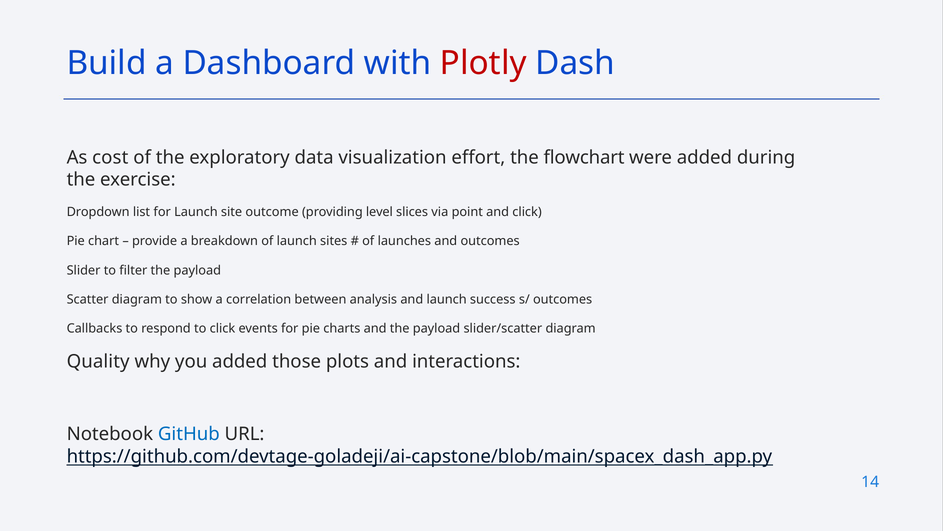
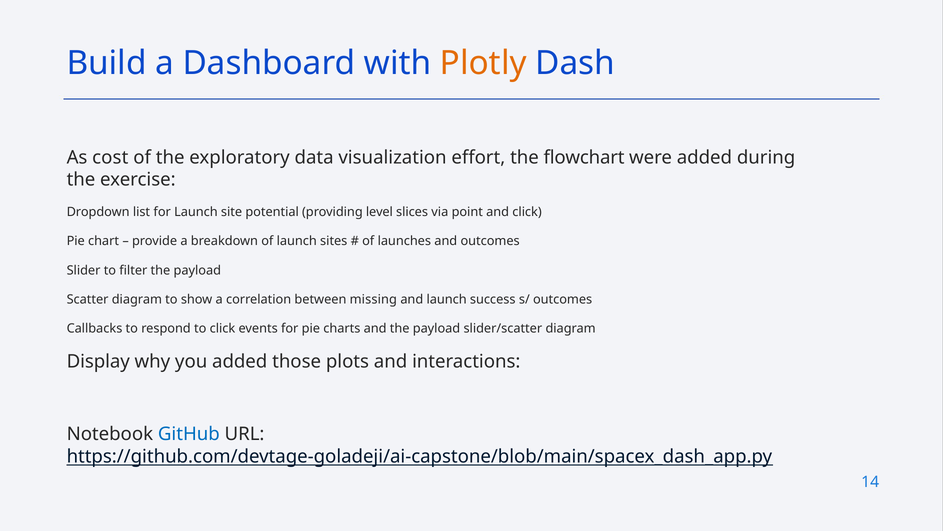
Plotly colour: red -> orange (483, 63)
outcome: outcome -> potential (272, 212)
analysis: analysis -> missing (373, 299)
Quality: Quality -> Display (98, 361)
